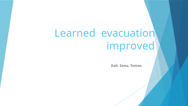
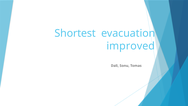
Learned: Learned -> Shortest (75, 33)
